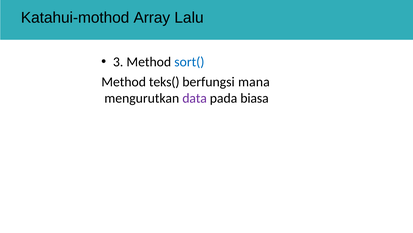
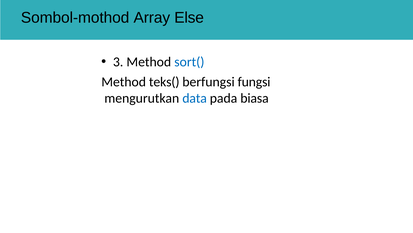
Katahui-mothod: Katahui-mothod -> Sombol-mothod (75, 18)
Lalu: Lalu -> Else (189, 18)
mana: mana -> fungsi (254, 82)
data colour: purple -> blue (195, 98)
